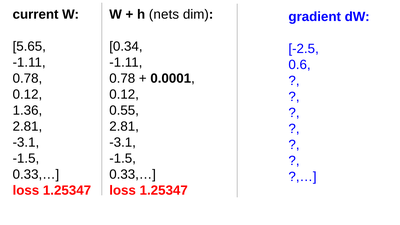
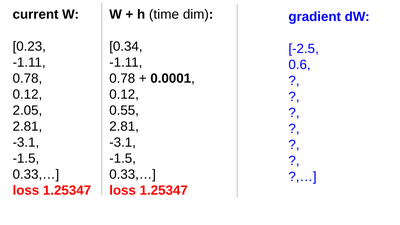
nets: nets -> time (164, 15)
5.65: 5.65 -> 0.23 (29, 47)
1.36: 1.36 -> 2.05 (27, 111)
